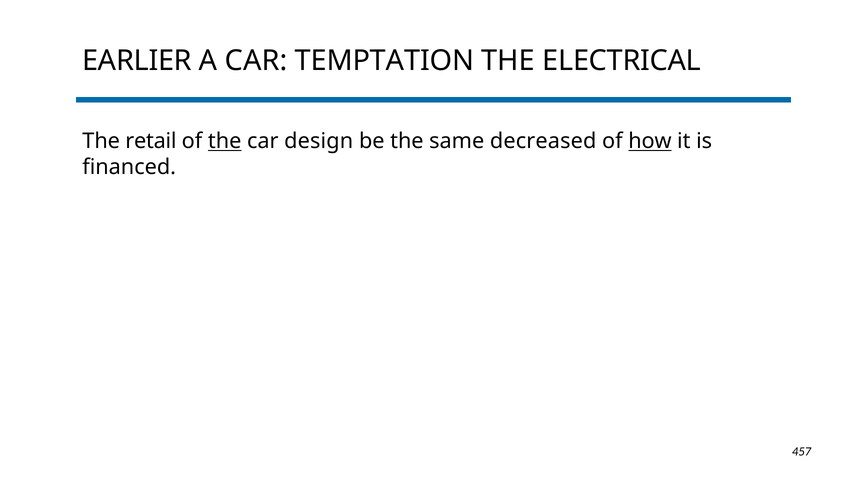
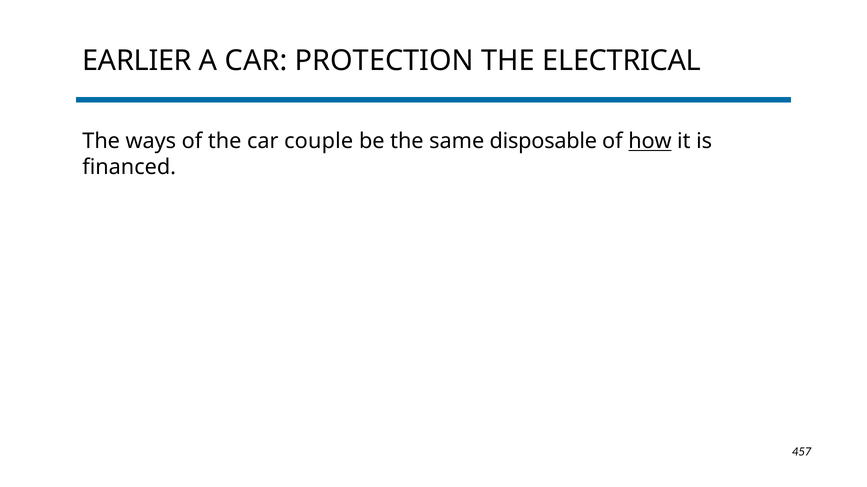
TEMPTATION: TEMPTATION -> PROTECTION (384, 61)
retail: retail -> ways (151, 141)
the underline: present -> none (225, 141)
design: design -> couple (319, 141)
decreased: decreased -> disposable (543, 141)
